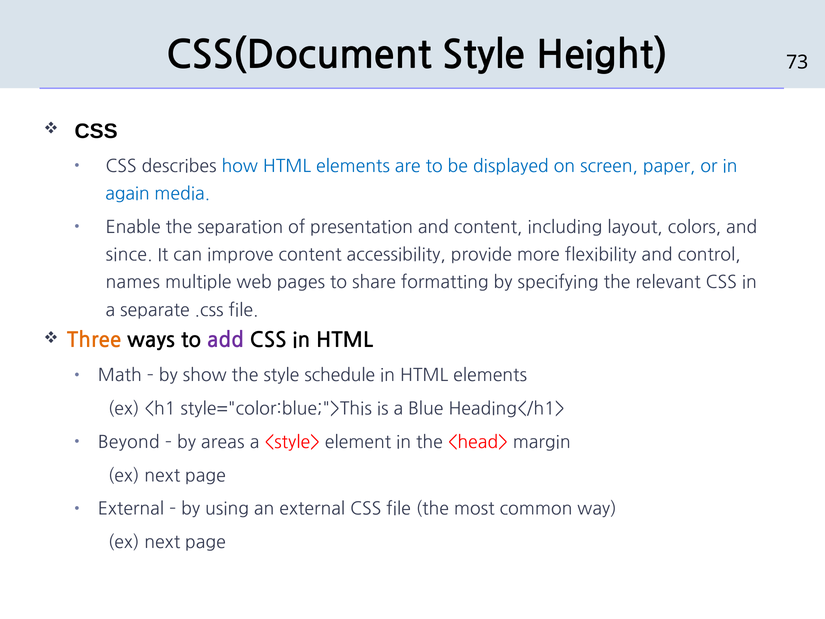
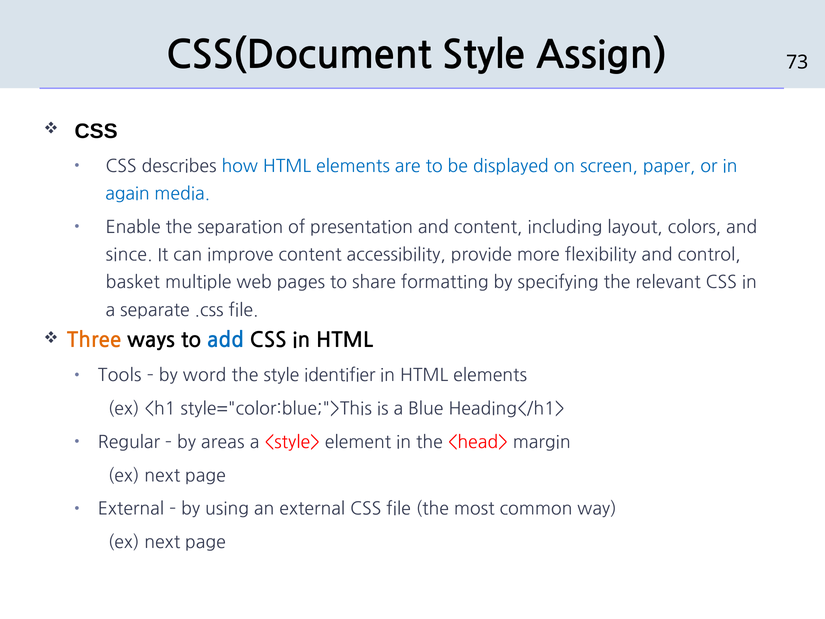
Height: Height -> Assign (602, 56)
names: names -> basket (133, 282)
add colour: purple -> blue (225, 340)
Math: Math -> Tools (120, 375)
show: show -> word (205, 375)
schedule: schedule -> identifier (340, 375)
Beyond: Beyond -> Regular (129, 442)
